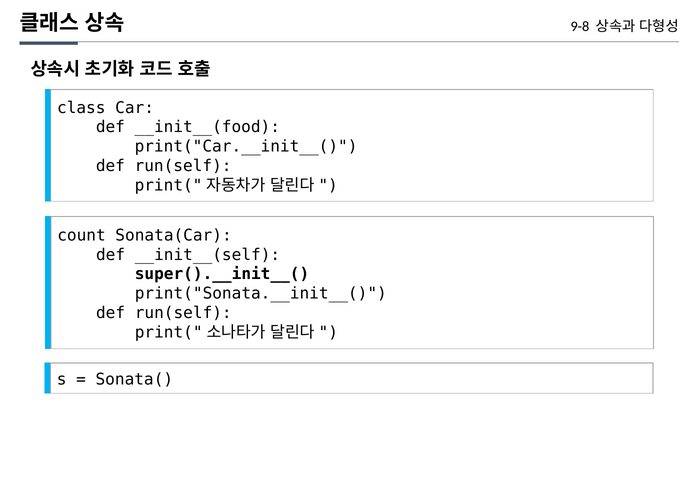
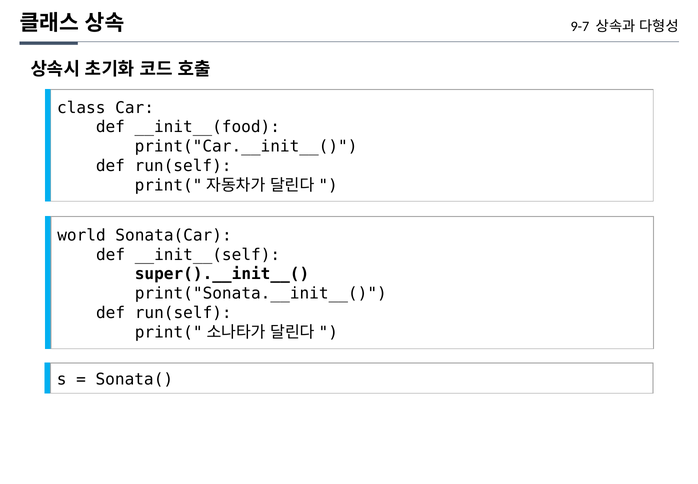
9-8: 9-8 -> 9-7 (580, 26)
count: count -> world (82, 235)
